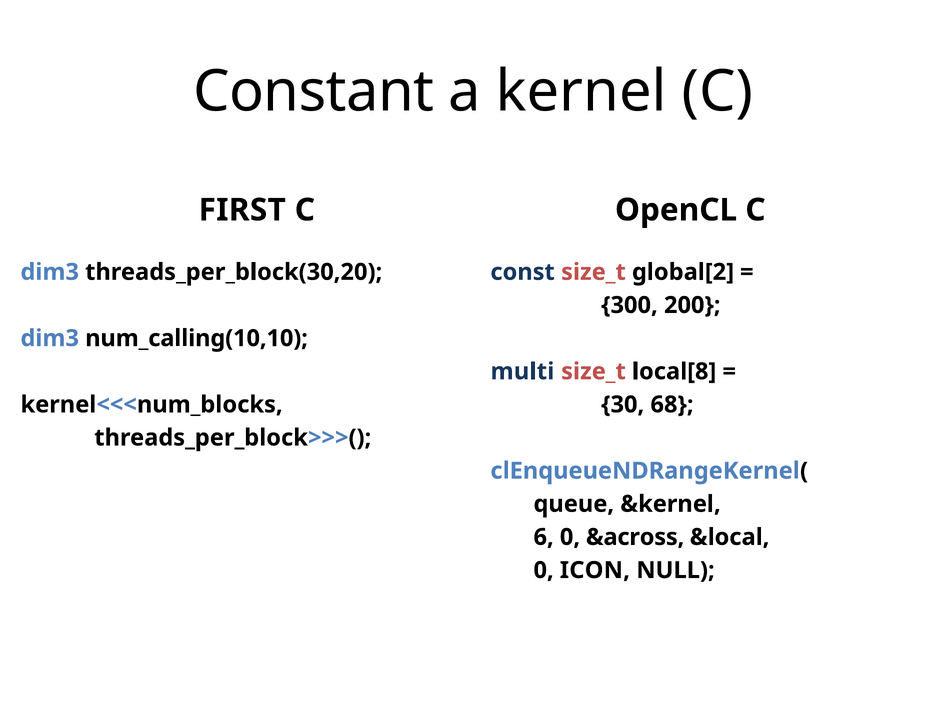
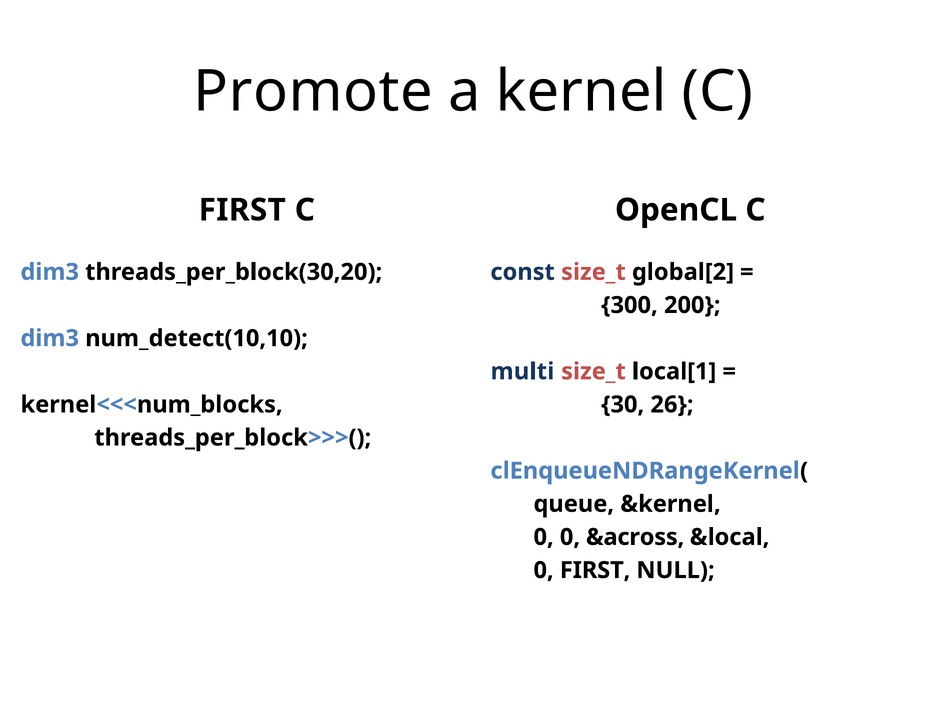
Constant: Constant -> Promote (313, 92)
num_calling(10,10: num_calling(10,10 -> num_detect(10,10 (197, 338)
local[8: local[8 -> local[1 (674, 372)
68: 68 -> 26 (672, 405)
6: 6 -> 0 (544, 537)
0 ICON: ICON -> FIRST (595, 570)
